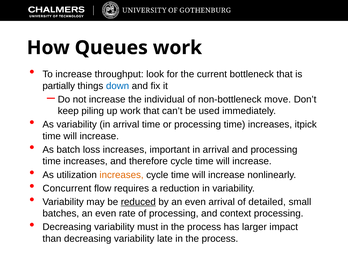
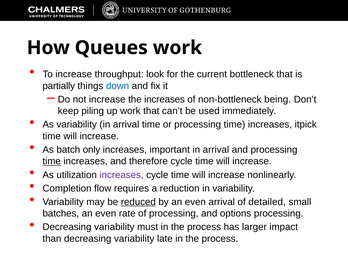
the individual: individual -> increases (165, 99)
move: move -> being (278, 99)
loss: loss -> only (92, 150)
time underline: none -> present (52, 161)
increases colour: orange -> purple (122, 175)
Concurrent: Concurrent -> Completion (67, 188)
context: context -> options (236, 213)
